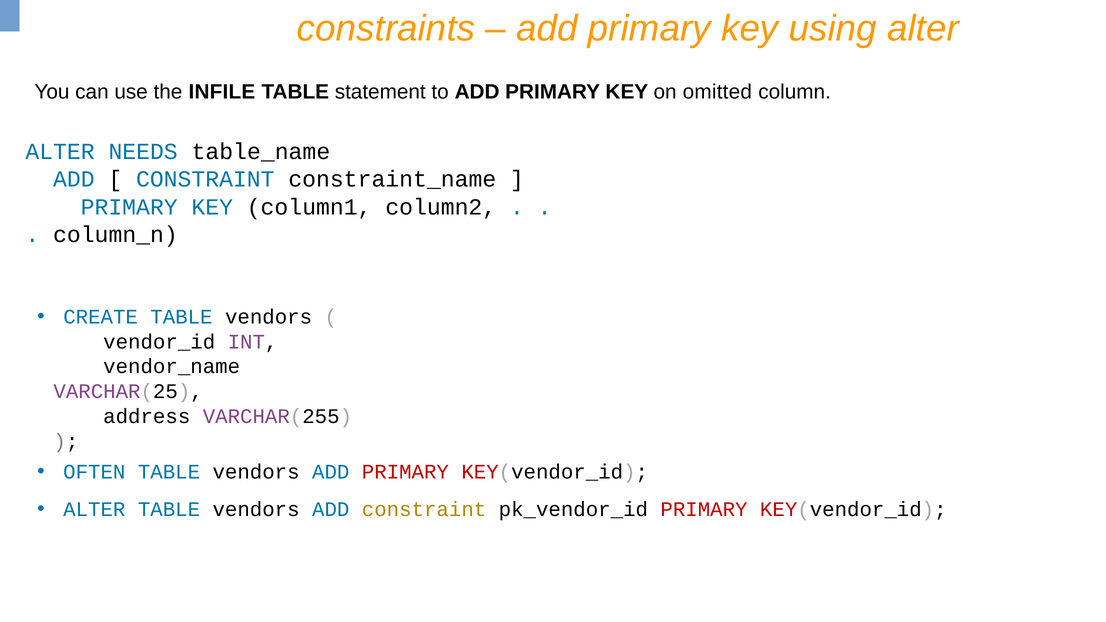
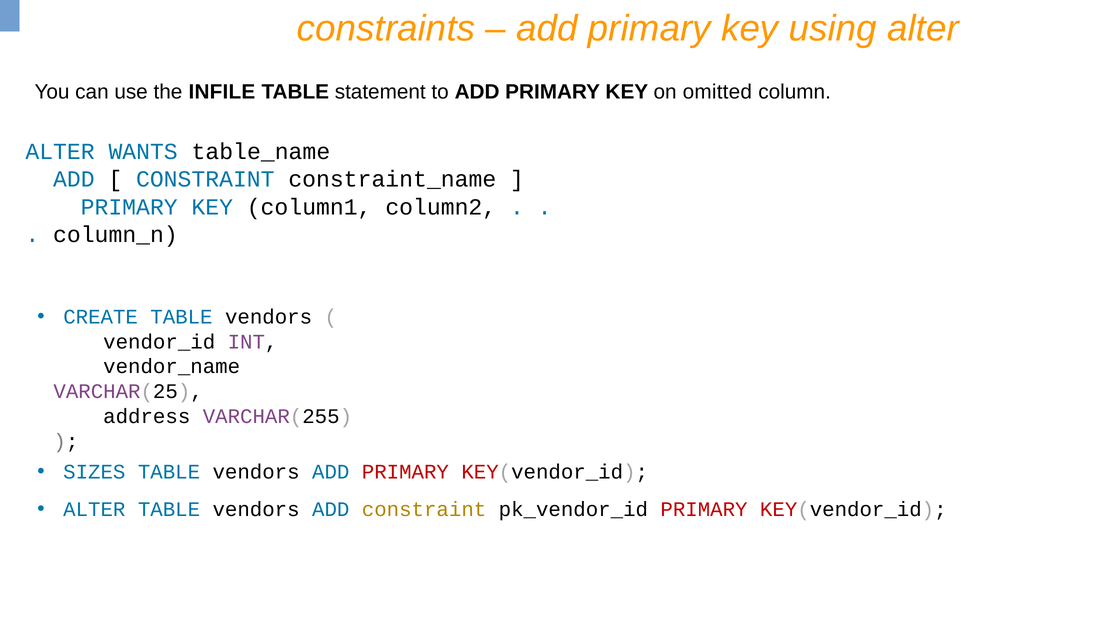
NEEDS: NEEDS -> WANTS (143, 152)
OFTEN: OFTEN -> SIZES (94, 472)
